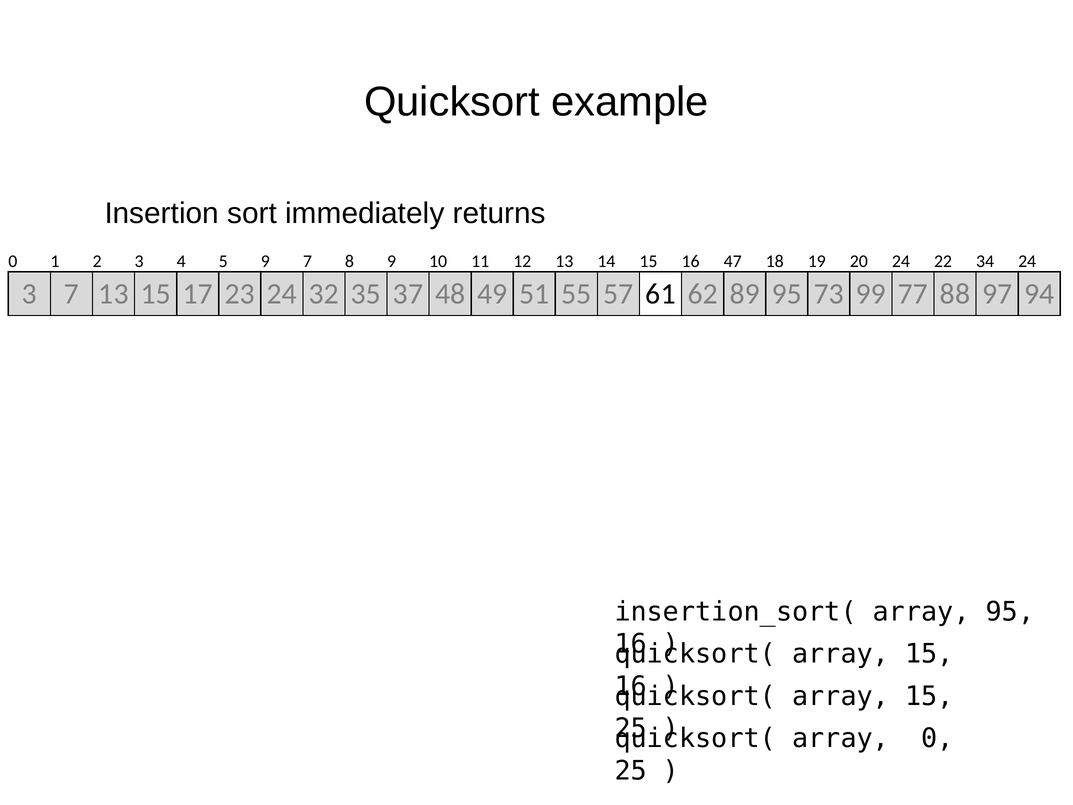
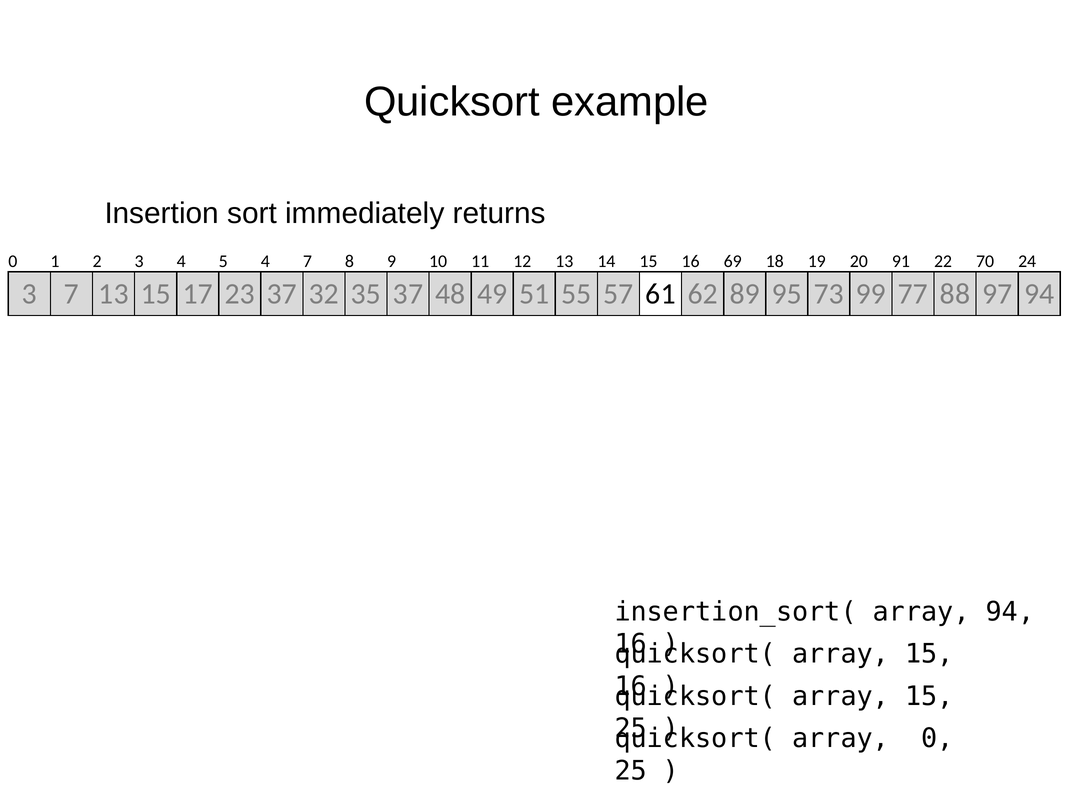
5 9: 9 -> 4 (265, 261)
47: 47 -> 69 (733, 261)
20 24: 24 -> 91 (901, 261)
34: 34 -> 70 (985, 261)
23 24: 24 -> 37 (282, 294)
array 95: 95 -> 94 (1010, 611)
